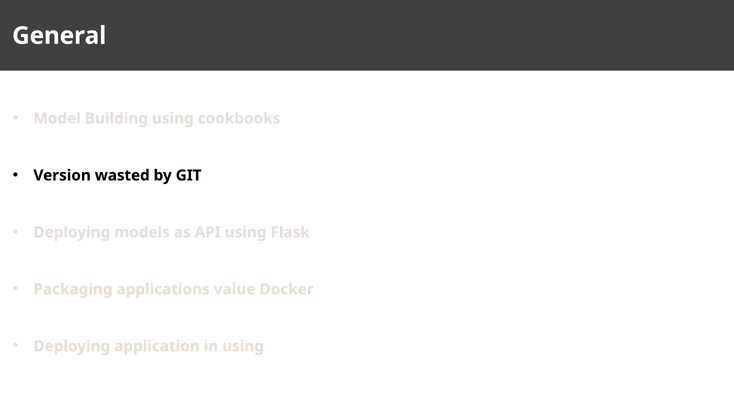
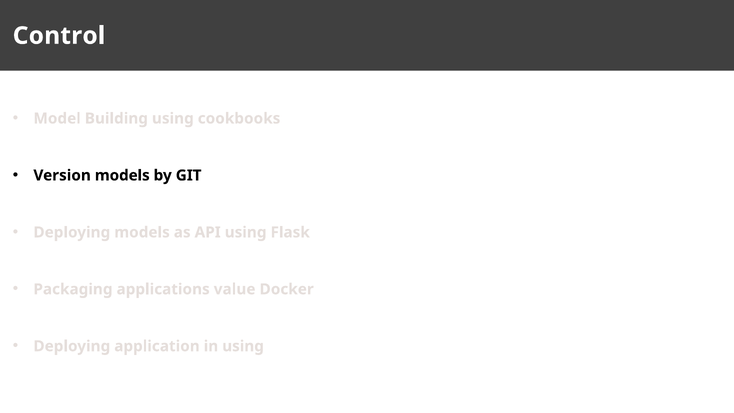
General: General -> Control (59, 36)
Version wasted: wasted -> models (122, 175)
